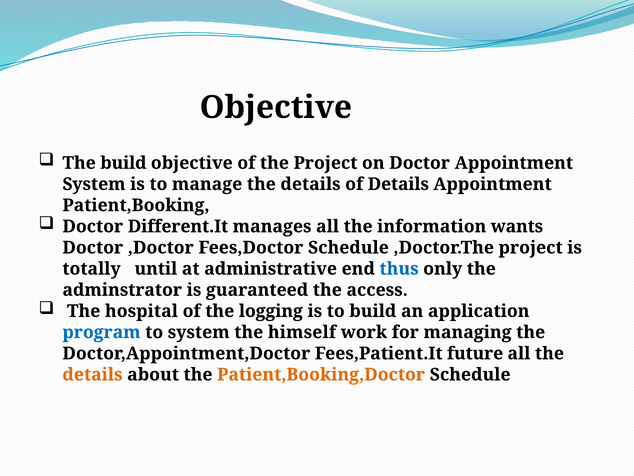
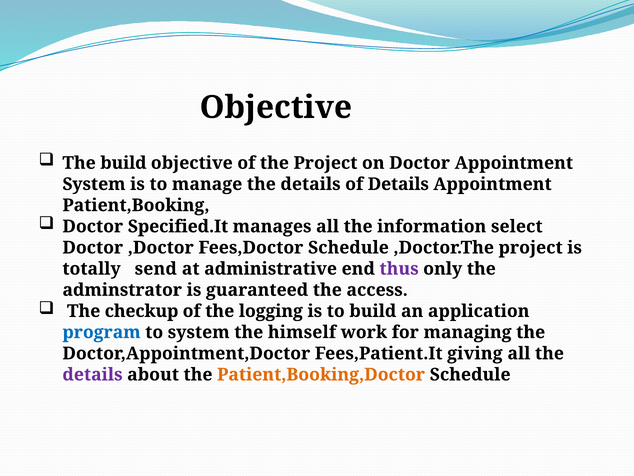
Different.It: Different.It -> Specified.It (178, 226)
wants: wants -> select (517, 226)
until: until -> send (156, 269)
thus colour: blue -> purple (399, 269)
hospital: hospital -> checkup (142, 311)
future: future -> giving (475, 353)
details colour: orange -> purple (92, 374)
